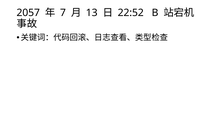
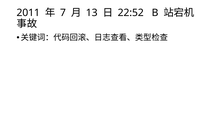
2057: 2057 -> 2011 (28, 13)
